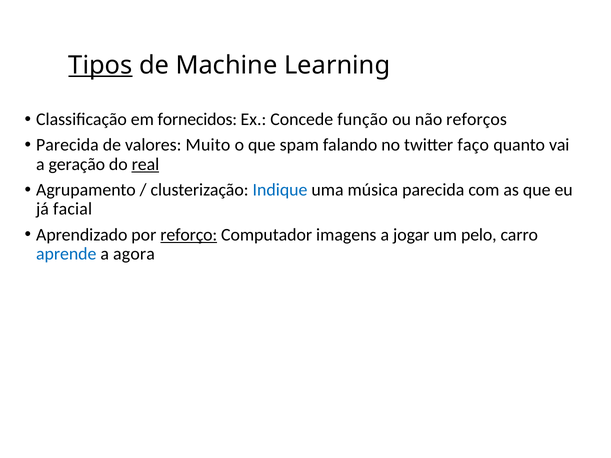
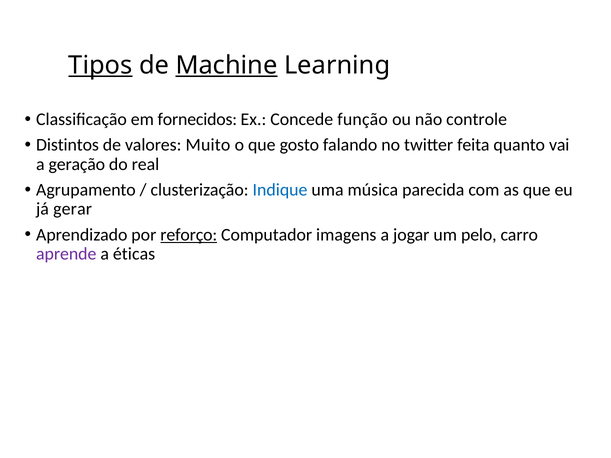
Machine underline: none -> present (227, 66)
reforços: reforços -> controle (477, 119)
Parecida: Parecida -> Distintos (68, 145)
spam: spam -> gosto (299, 145)
faço: faço -> feita (473, 145)
real underline: present -> none (145, 164)
facial: facial -> gerar (73, 209)
aprende colour: blue -> purple (66, 254)
agora: agora -> éticas (134, 254)
